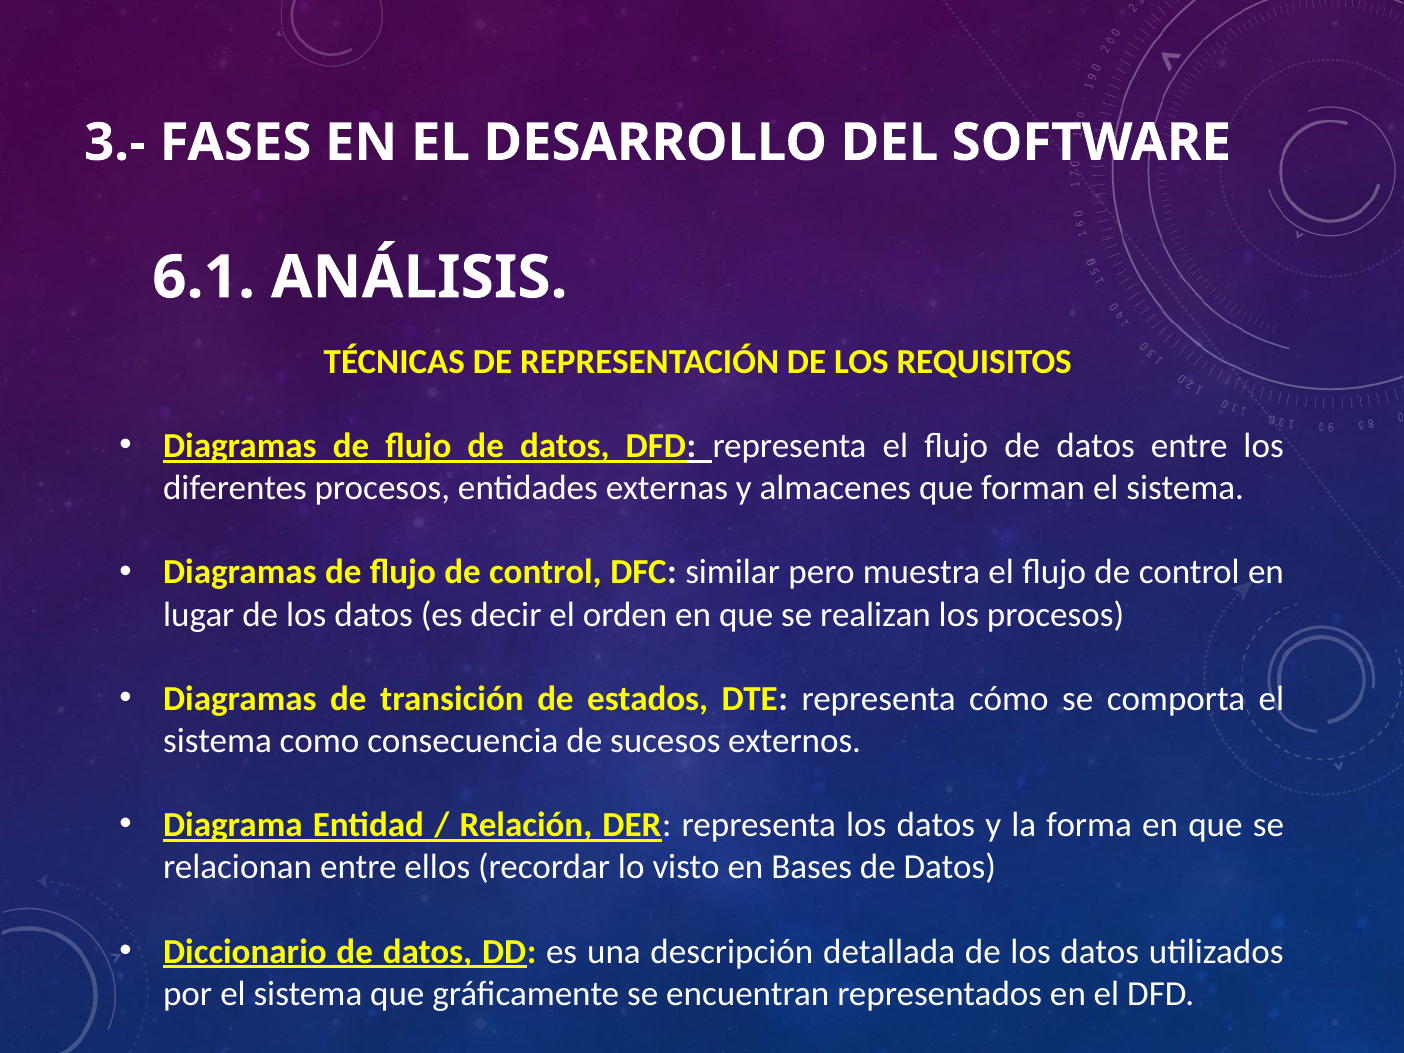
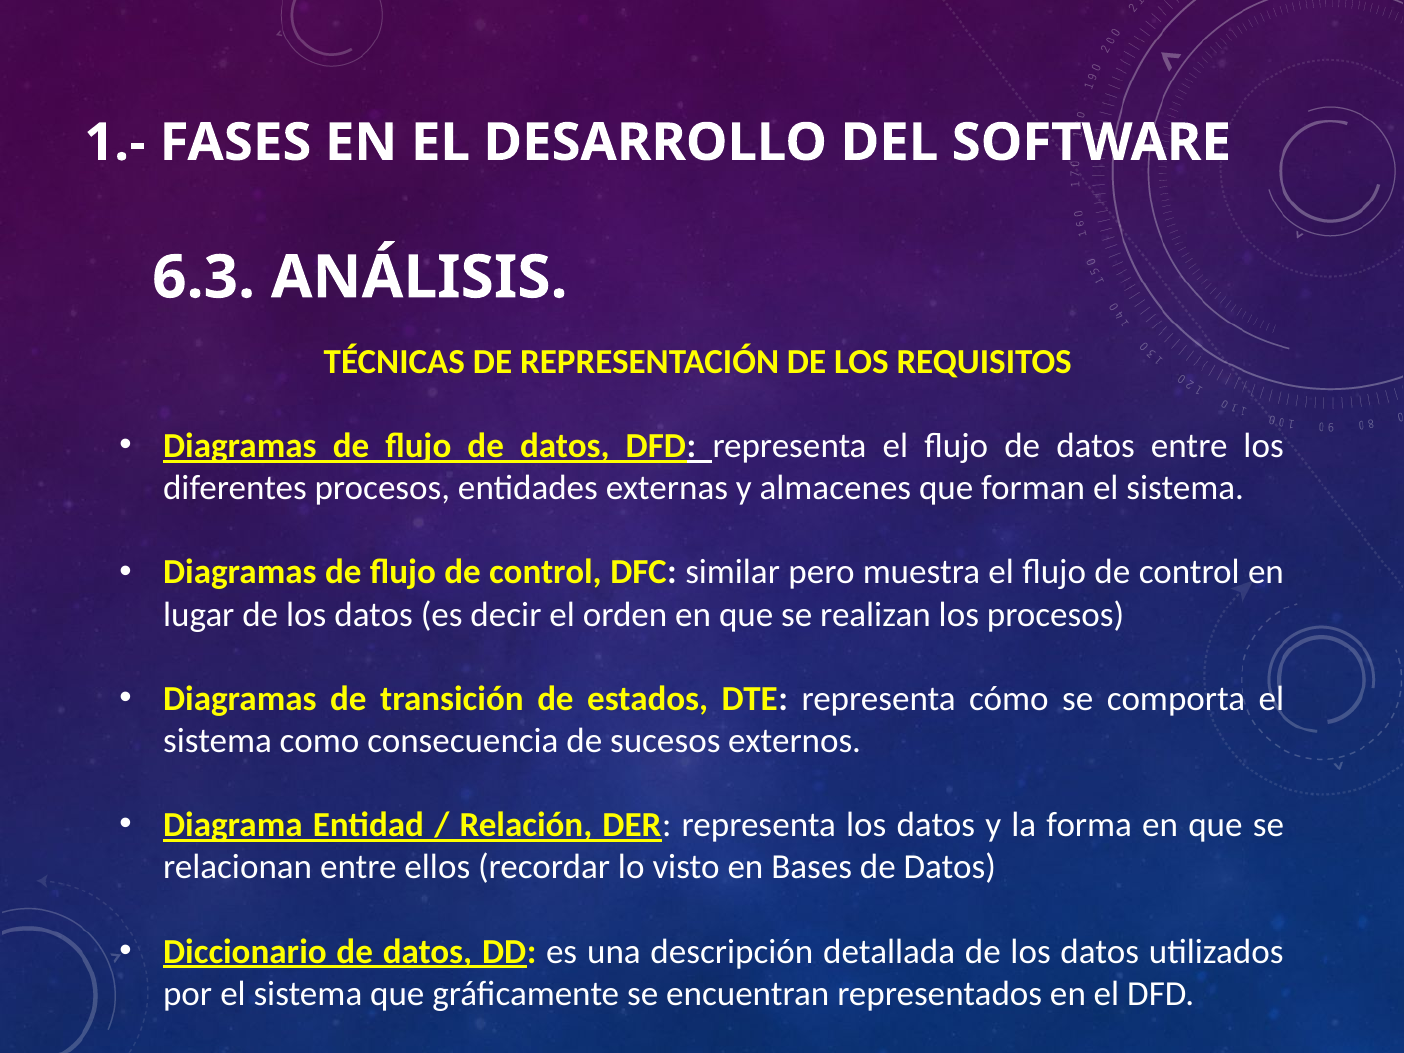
3.-: 3.- -> 1.- (115, 143)
6.1: 6.1 -> 6.3 (204, 278)
